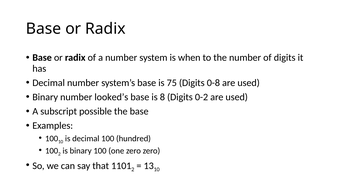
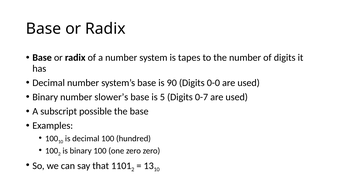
when: when -> tapes (189, 58)
75: 75 -> 90 (172, 83)
0-8: 0-8 -> 0-0 (213, 83)
looked’s: looked’s -> slower’s (111, 97)
8: 8 -> 5 (162, 97)
0-2: 0-2 -> 0-7 (202, 97)
